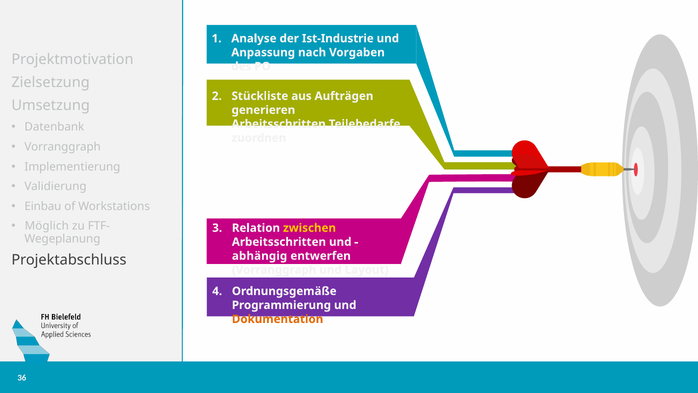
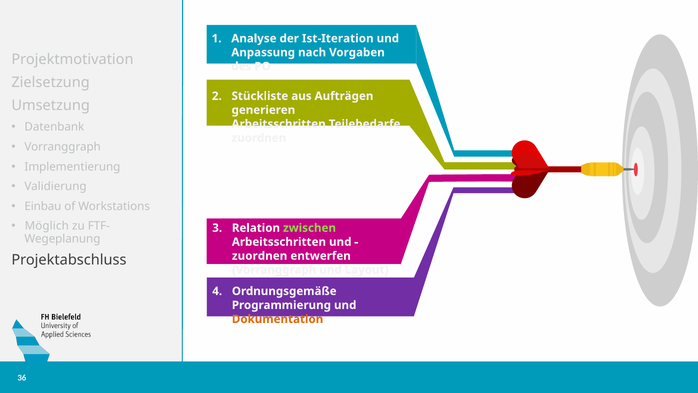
Ist-Industrie: Ist-Industrie -> Ist-Iteration (338, 38)
zwischen colour: yellow -> light green (309, 228)
abhängig: abhängig -> zuordnen (260, 256)
